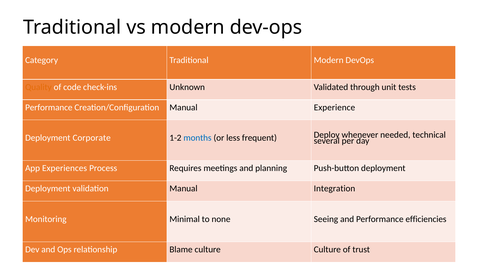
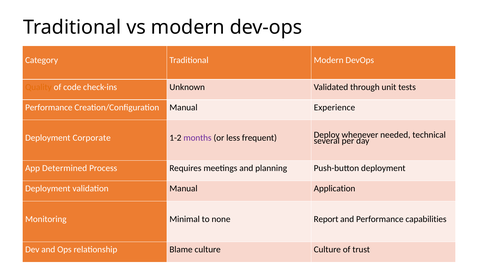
months colour: blue -> purple (197, 138)
Experiences: Experiences -> Determined (65, 168)
Integration: Integration -> Application (335, 189)
Seeing: Seeing -> Report (326, 219)
efficiencies: efficiencies -> capabilities (426, 219)
